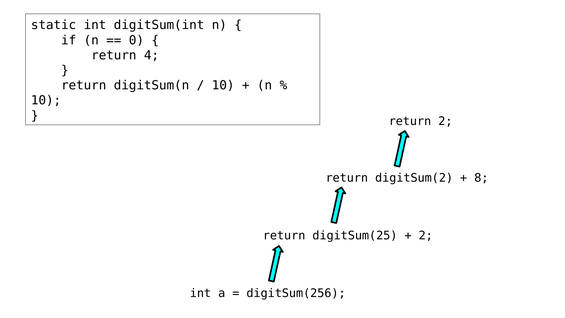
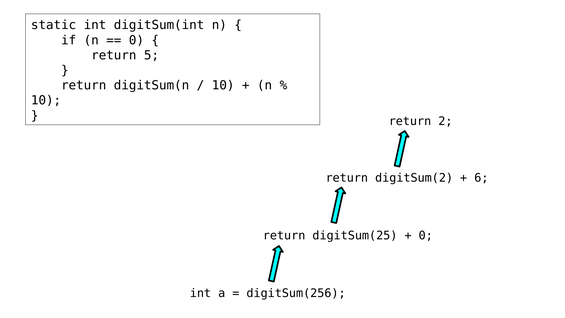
4: 4 -> 5 (151, 55)
8: 8 -> 6 (481, 178)
2: 2 -> 0 (426, 235)
